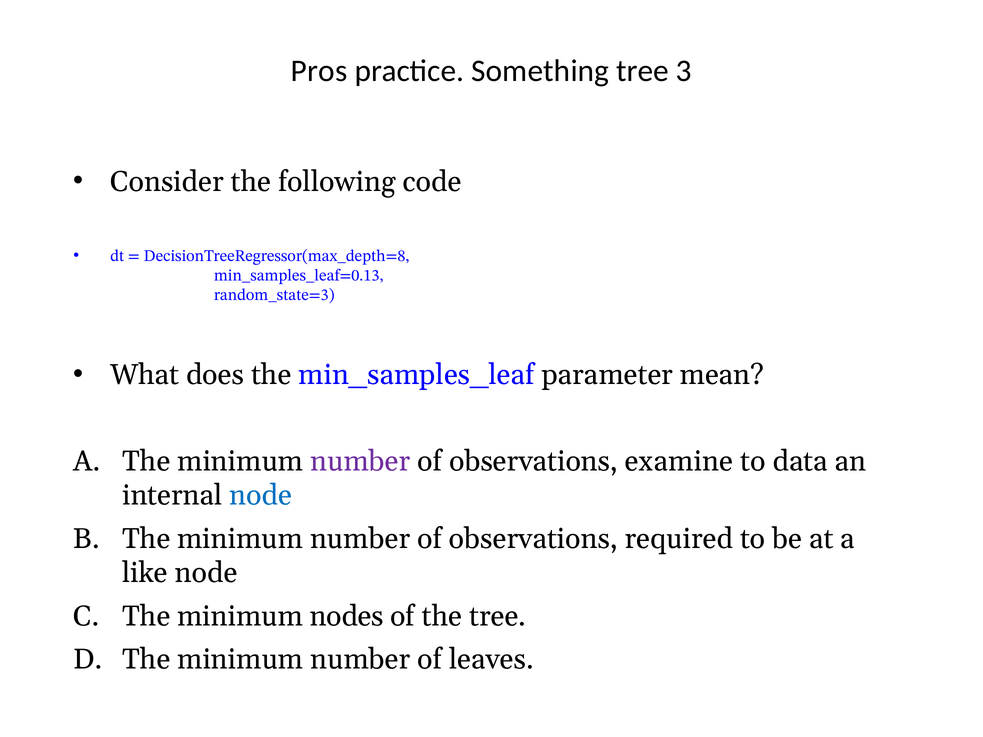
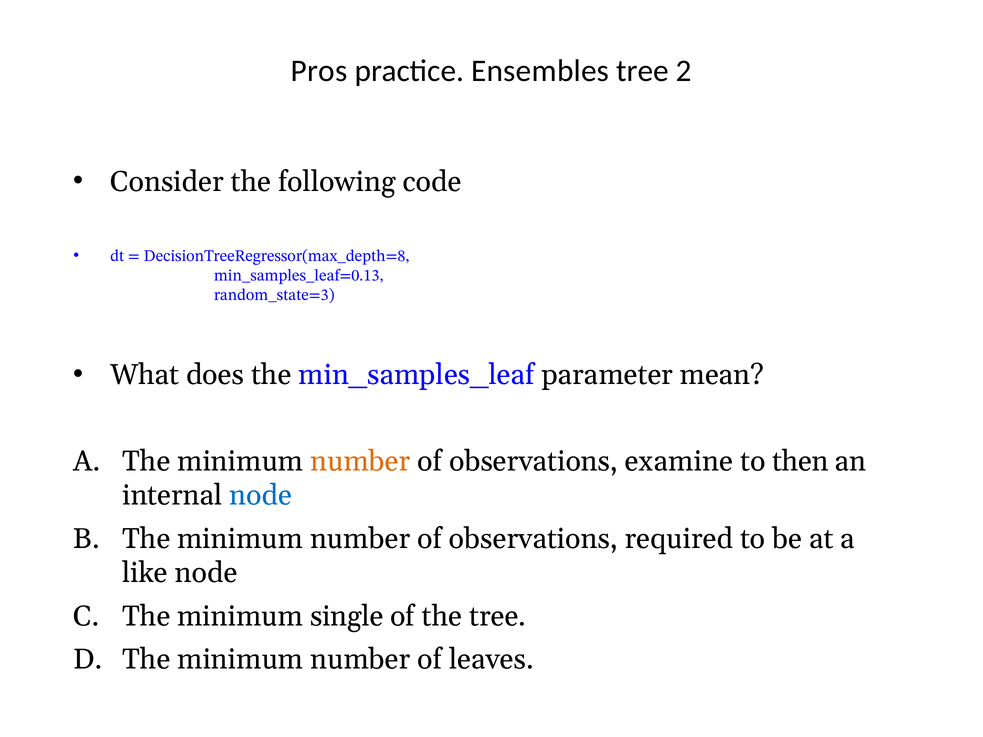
Something: Something -> Ensembles (540, 71)
3: 3 -> 2 (684, 71)
number colour: purple -> orange (360, 461)
data: data -> then (800, 461)
nodes: nodes -> single (347, 616)
